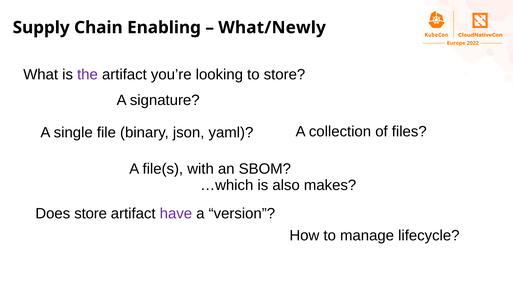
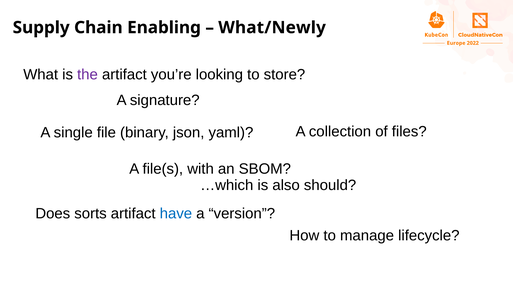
makes: makes -> should (330, 186)
Does store: store -> sorts (91, 214)
have colour: purple -> blue (176, 214)
